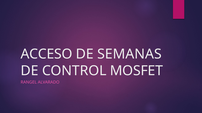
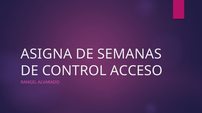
ACCESO: ACCESO -> ASIGNA (46, 54)
MOSFET: MOSFET -> ACCESO (136, 71)
